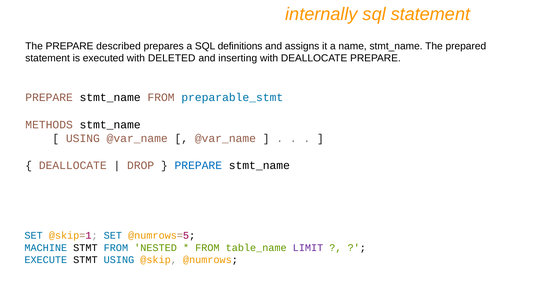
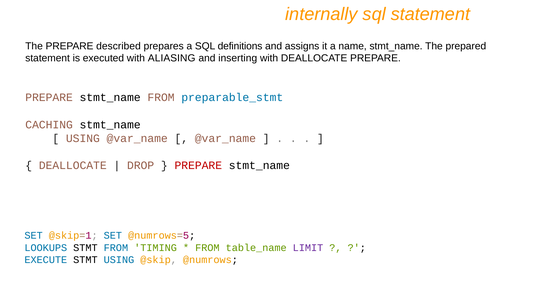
DELETED: DELETED -> ALIASING (172, 58)
METHODS: METHODS -> CACHING (49, 125)
PREPARE colour: blue -> red (198, 165)
MACHINE: MACHINE -> LOOKUPS (46, 248)
NESTED: NESTED -> TIMING (156, 248)
